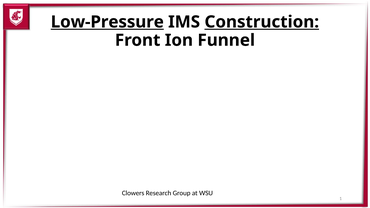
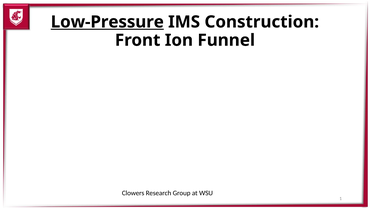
Construction underline: present -> none (262, 22)
